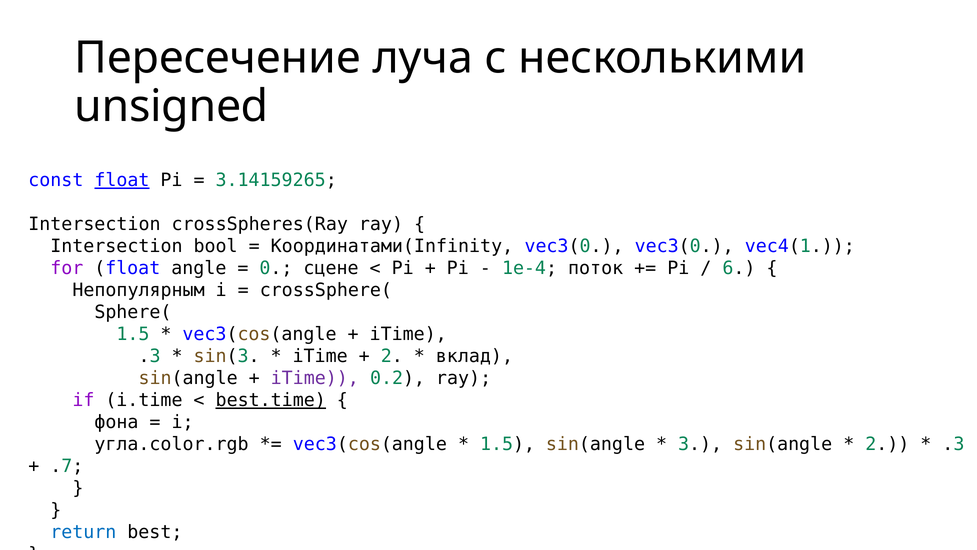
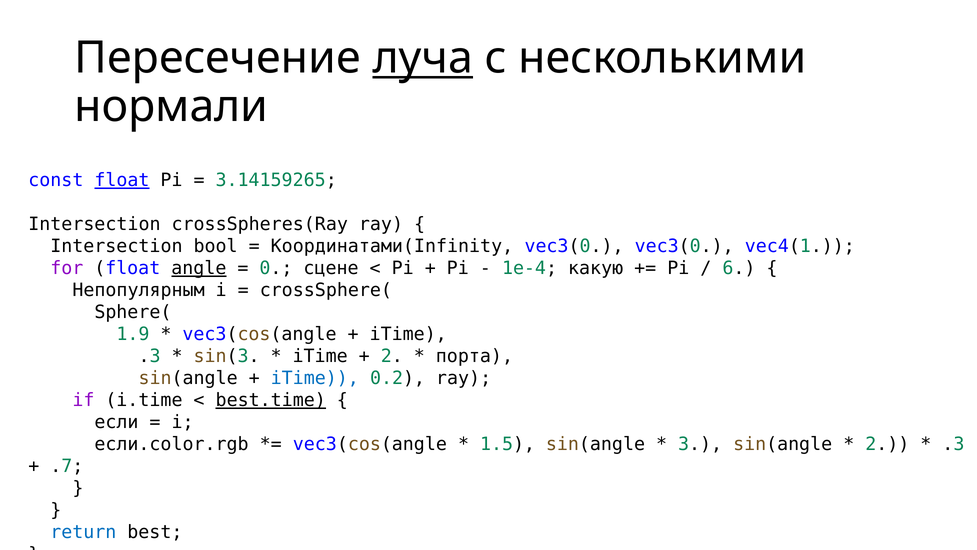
луча underline: none -> present (423, 58)
unsigned: unsigned -> нормали (171, 106)
angle underline: none -> present (199, 268)
поток: поток -> какую (596, 268)
1.5: 1.5 -> 1.9 (133, 334)
вклад: вклад -> порта (474, 356)
iTime colour: purple -> blue (315, 378)
фона: фона -> если (116, 422)
угла.color.rgb: угла.color.rgb -> если.color.rgb (172, 444)
